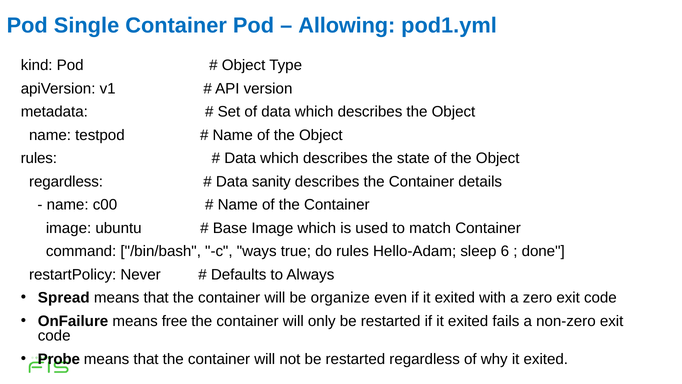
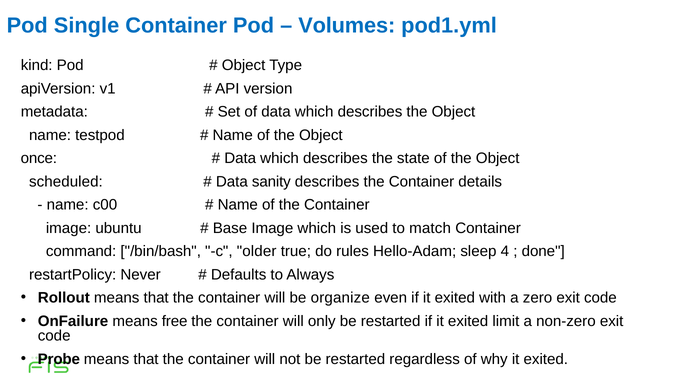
Allowing: Allowing -> Volumes (347, 26)
rules: rules -> once (39, 158)
regardless: regardless -> scheduled (66, 181)
ways: ways -> older (257, 251)
6: 6 -> 4 (505, 251)
Spread: Spread -> Rollout (64, 298)
fails: fails -> limit (506, 321)
